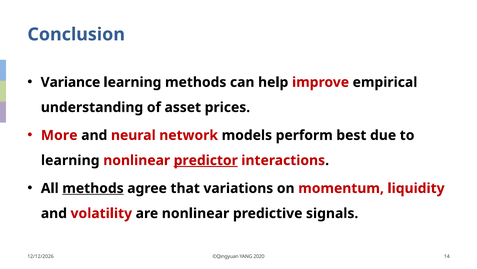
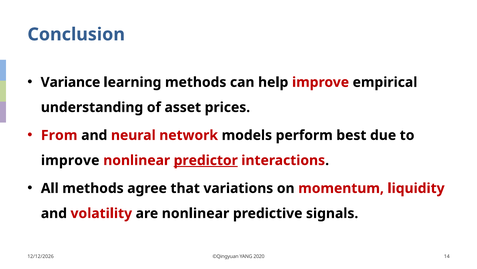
More: More -> From (59, 135)
learning: learning -> improve (70, 160)
methods underline: present -> none (93, 188)
